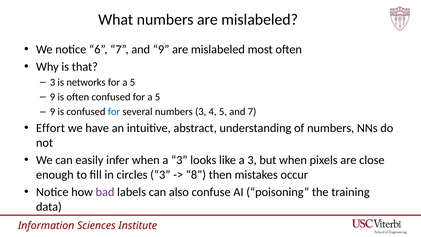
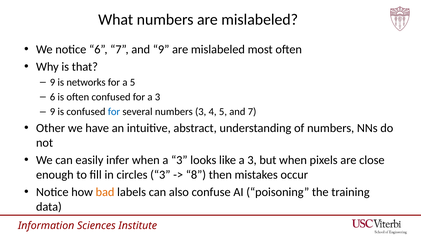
3: 3 -> 9 (53, 82)
9: 9 -> 6 (53, 97)
confused for a 5: 5 -> 3 (158, 97)
Effort: Effort -> Other (51, 128)
bad colour: purple -> orange (105, 192)
